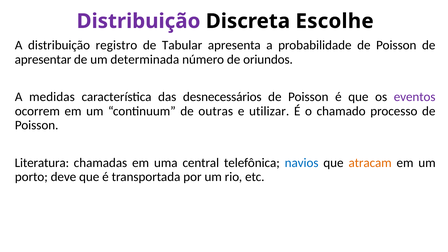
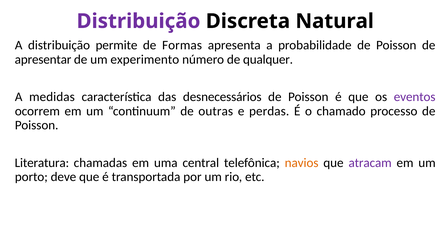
Escolhe: Escolhe -> Natural (335, 21)
registro: registro -> permite (117, 45)
Tabular: Tabular -> Formas (182, 45)
determinada: determinada -> experimento (145, 59)
oriundos: oriundos -> qualquer (268, 59)
utilizar: utilizar -> perdas (269, 111)
navios colour: blue -> orange (302, 163)
atracam colour: orange -> purple (370, 163)
